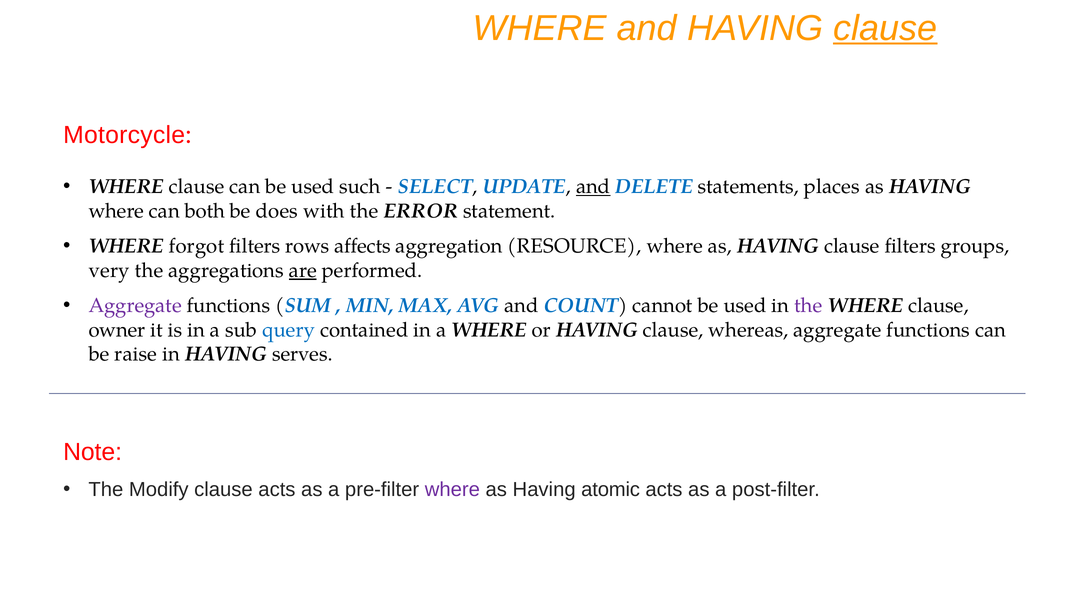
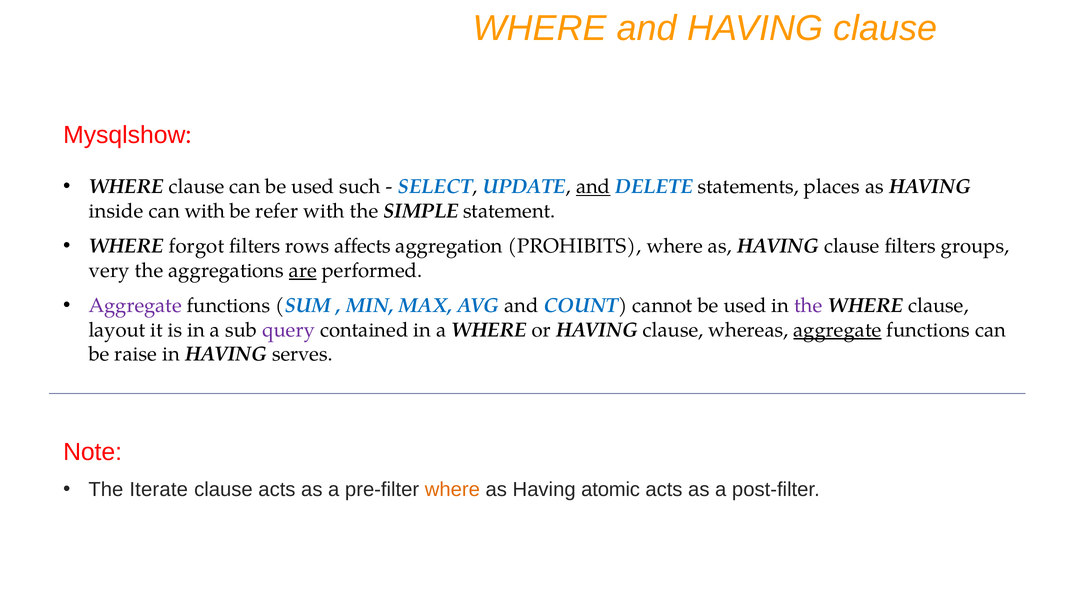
clause underline: present -> none (885, 28)
Motorcycle: Motorcycle -> Mysqlshow (124, 135)
where: where -> inside (116, 211)
can both: both -> with (205, 211)
does: does -> refer (277, 211)
ERROR: ERROR -> SIMPLE (421, 211)
RESOURCE: RESOURCE -> PROHIBITS (574, 246)
owner: owner -> layout (117, 330)
query colour: blue -> purple (289, 330)
aggregate underline: none -> present (837, 330)
Modify: Modify -> Iterate (159, 490)
where colour: purple -> orange (452, 490)
